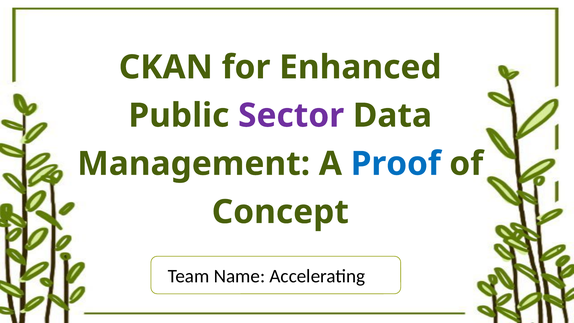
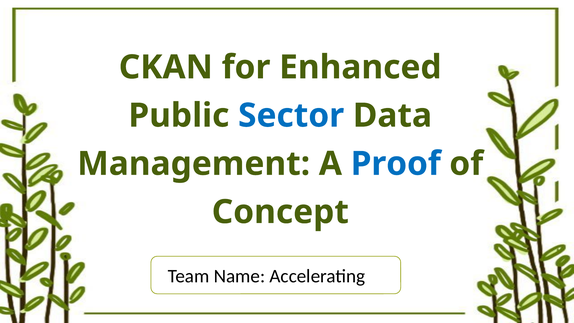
Sector colour: purple -> blue (291, 116)
